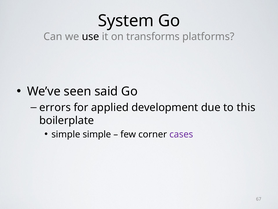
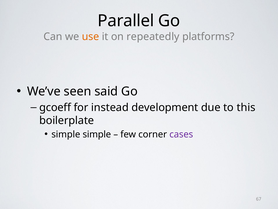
System: System -> Parallel (126, 21)
use colour: black -> orange (91, 37)
transforms: transforms -> repeatedly (153, 37)
errors: errors -> gcoeff (55, 107)
applied: applied -> instead (110, 107)
